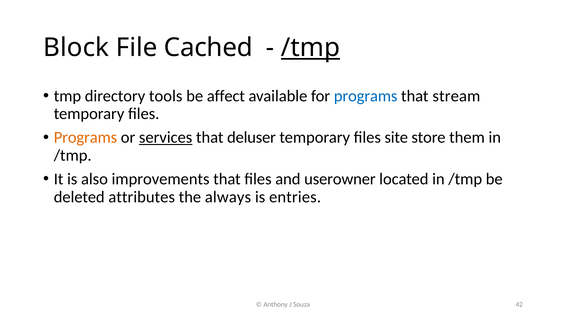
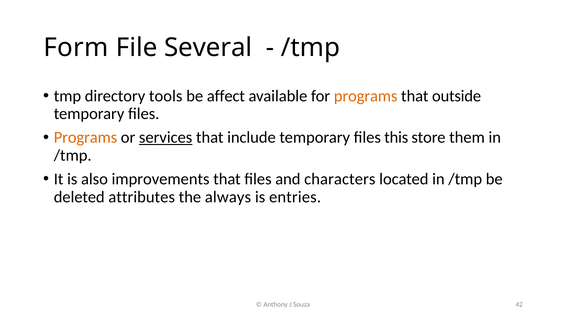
Block: Block -> Form (76, 48)
Cached: Cached -> Several (208, 48)
/tmp underline: present -> none (310, 48)
programs colour: blue -> orange (366, 96)
stream: stream -> outside (457, 96)
deluser: deluser -> include (251, 137)
site: site -> this (396, 137)
userowner: userowner -> characters (340, 179)
